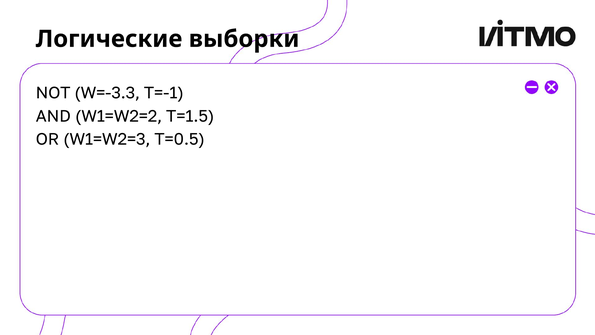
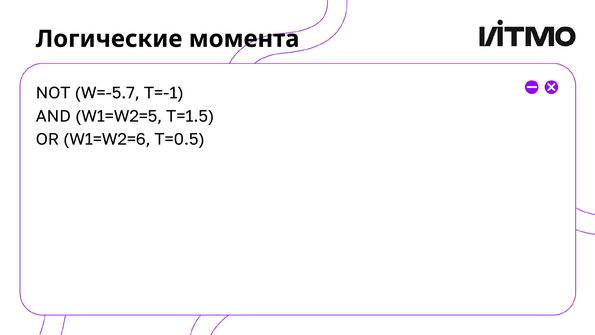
выборки: выборки -> момента (244, 39)
W=-3.3: W=-3.3 -> W=-5.7 (107, 93)
W1=W2=2: W1=W2=2 -> W1=W2=5 (119, 116)
W1=W2=3: W1=W2=3 -> W1=W2=6 (107, 139)
